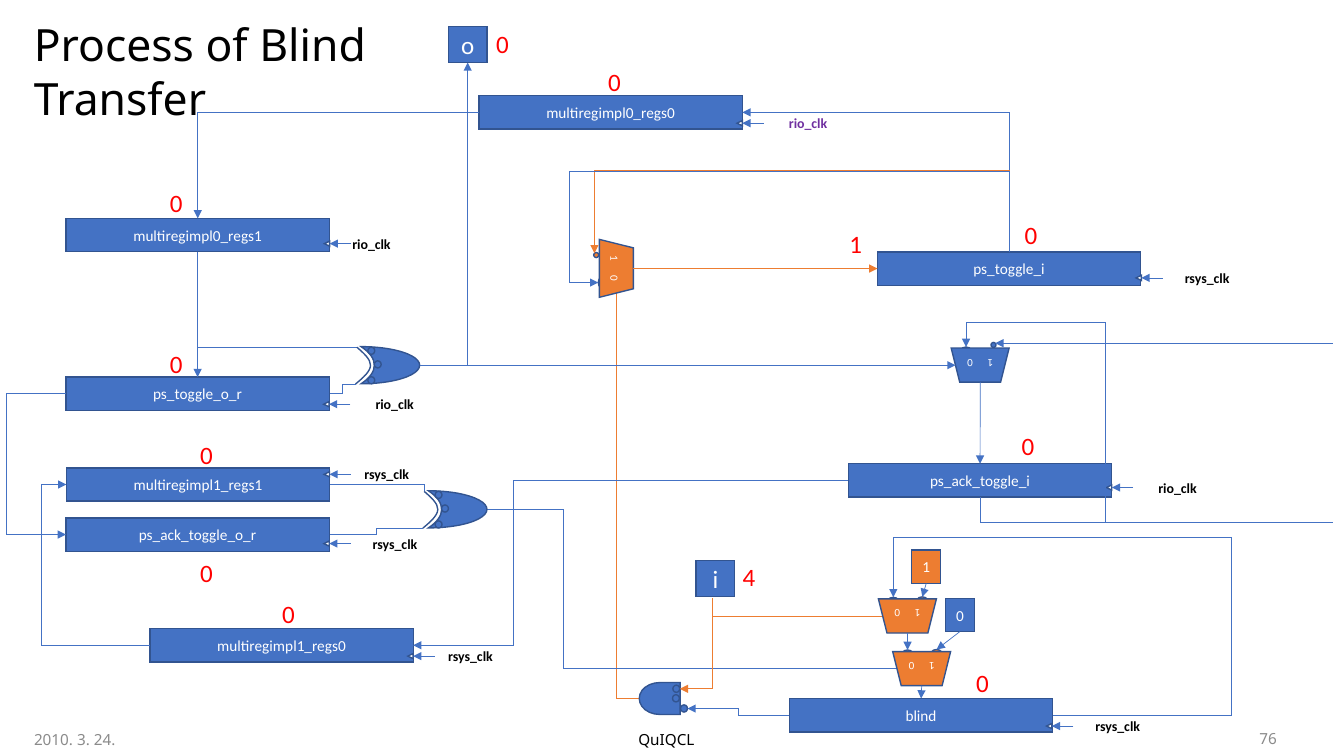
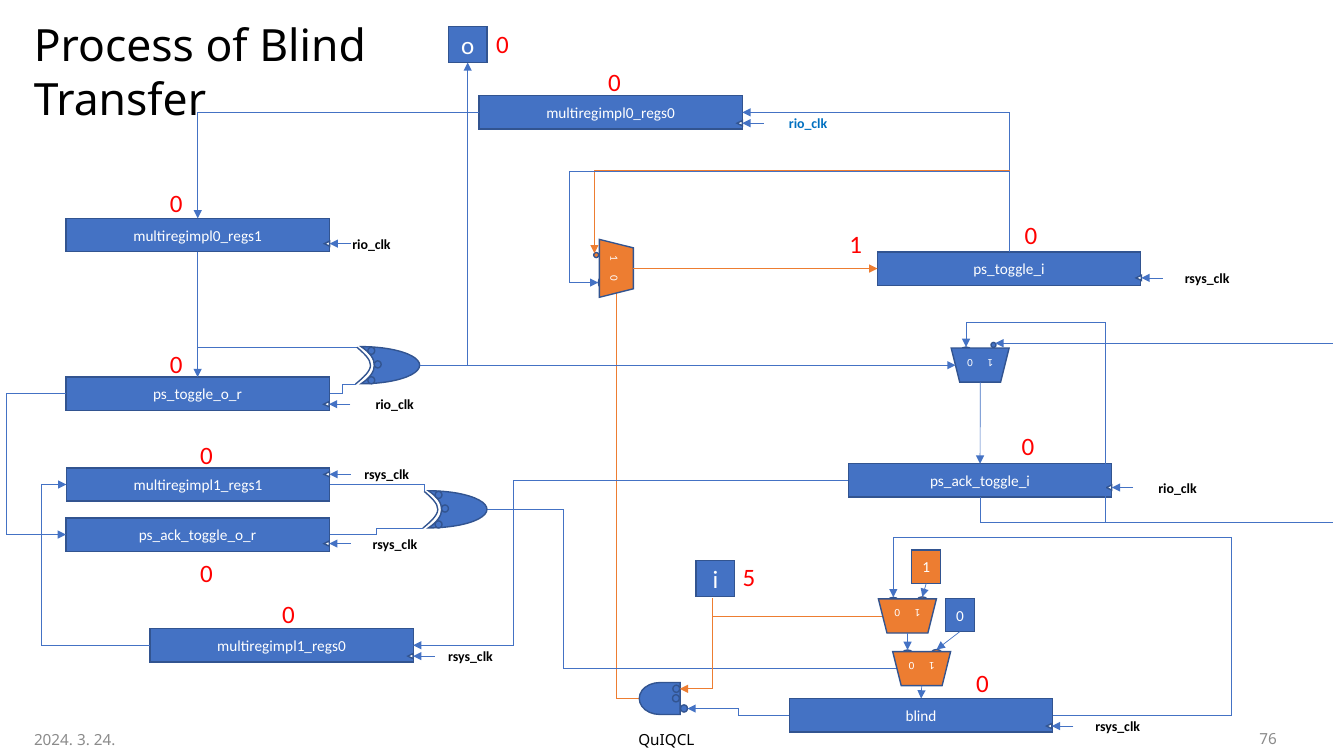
rio_clk colour: purple -> blue (808, 124)
4: 4 -> 5 (749, 578)
2010: 2010 -> 2024 (54, 740)
